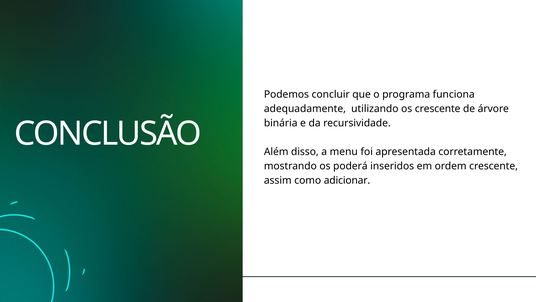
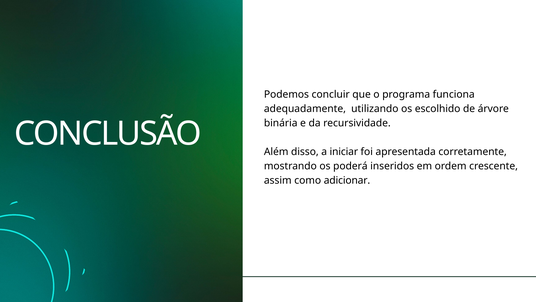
os crescente: crescente -> escolhido (438, 109)
menu: menu -> iniciar (344, 151)
